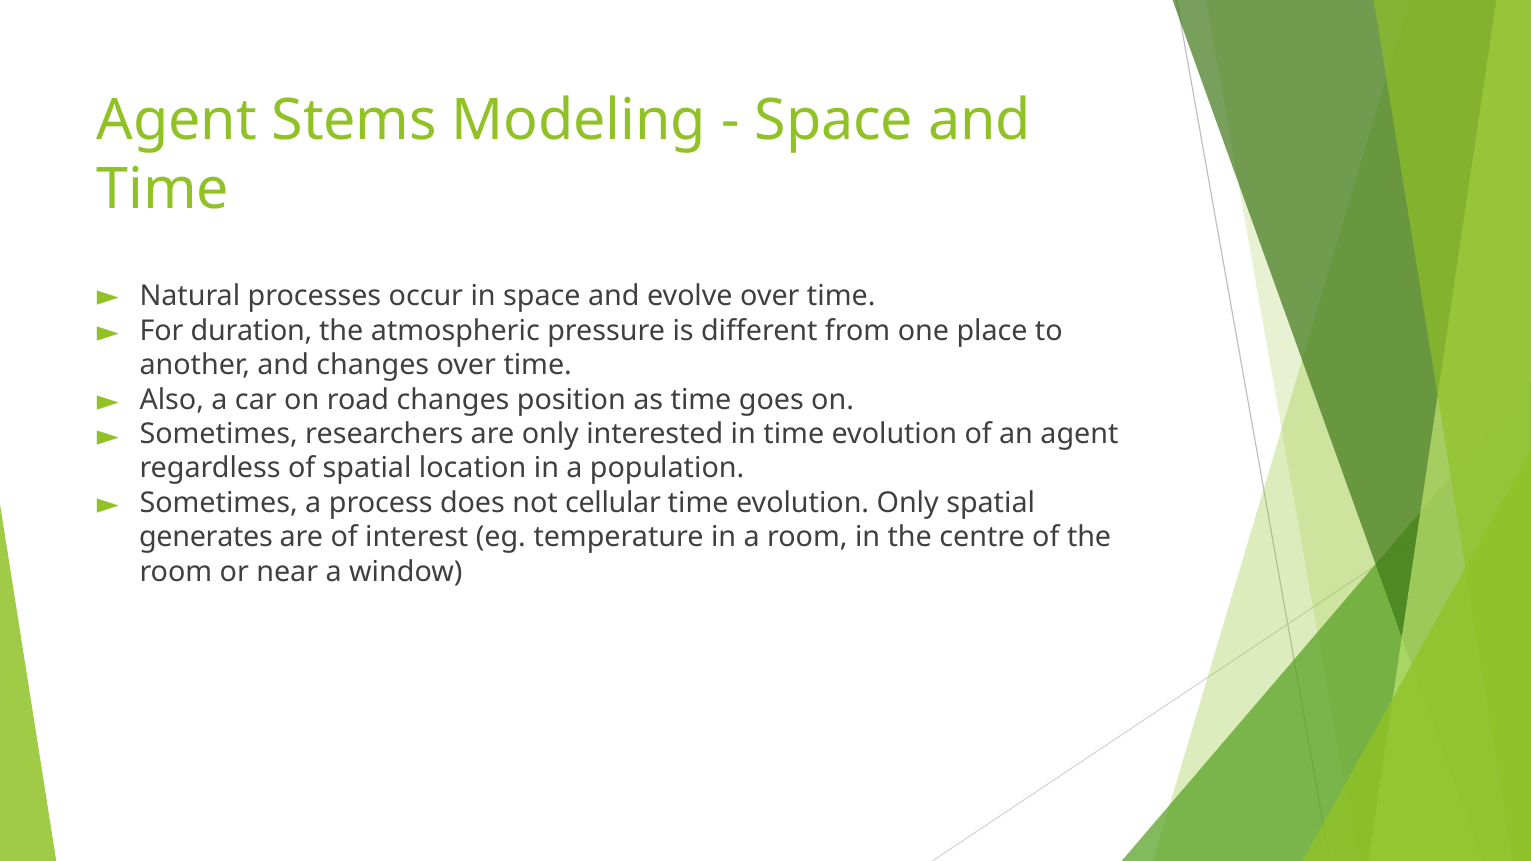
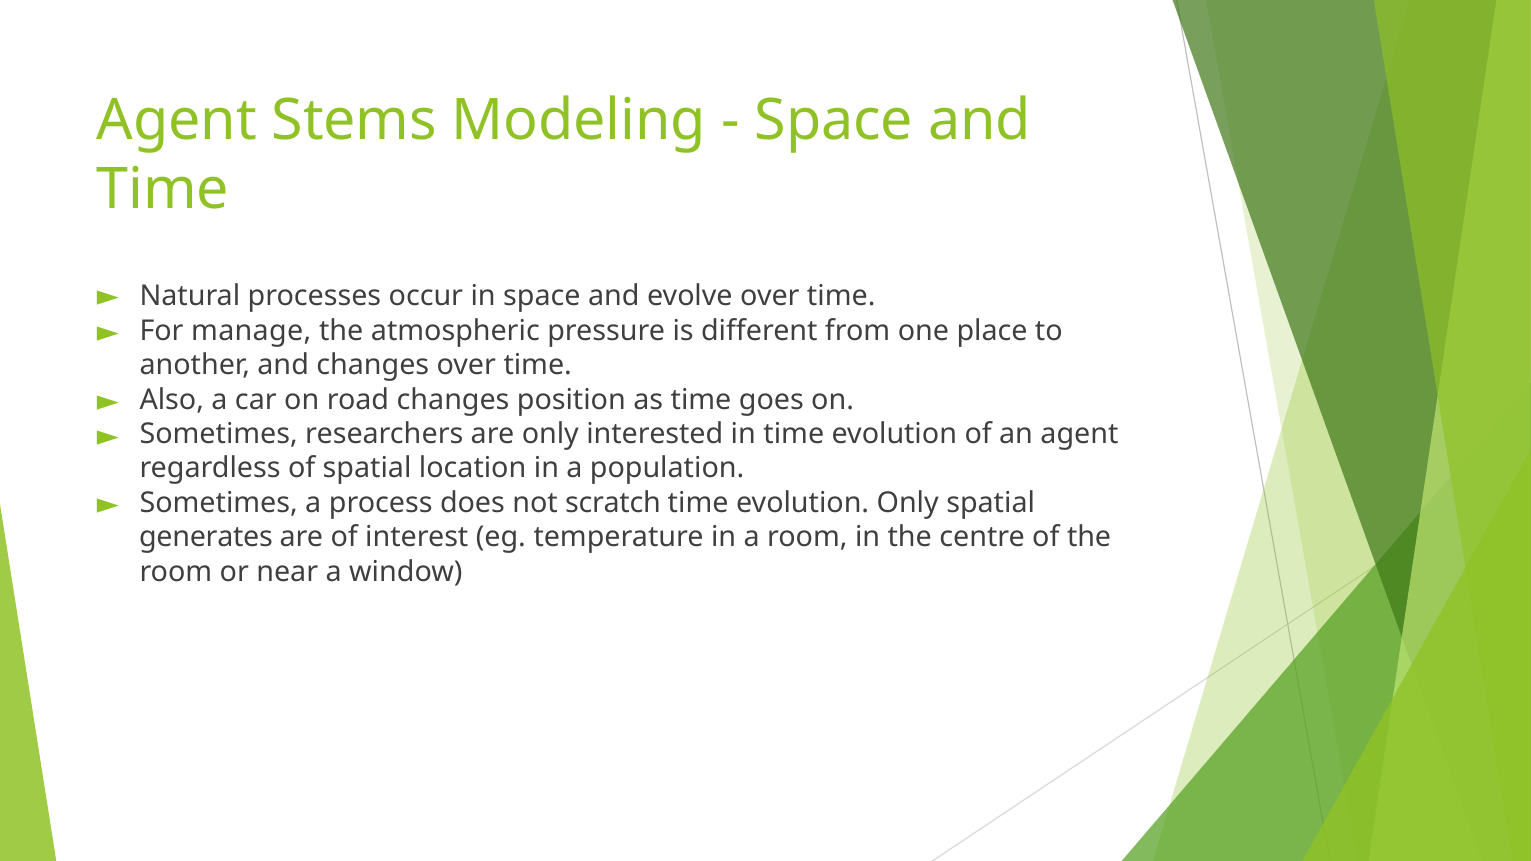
duration: duration -> manage (251, 331)
cellular: cellular -> scratch (613, 503)
